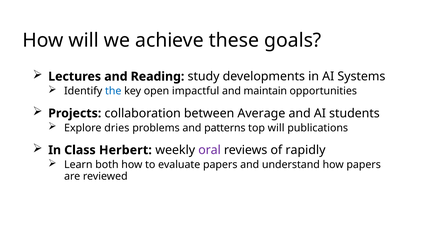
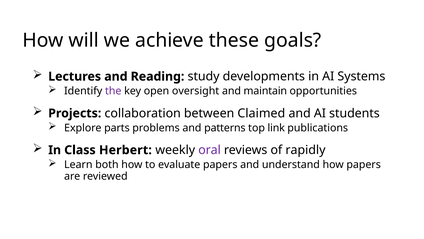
the colour: blue -> purple (113, 91)
impactful: impactful -> oversight (196, 91)
Average: Average -> Claimed (261, 113)
dries: dries -> parts (117, 128)
top will: will -> link (276, 128)
